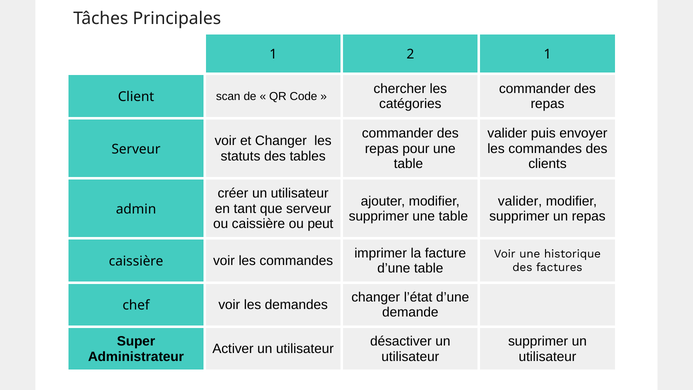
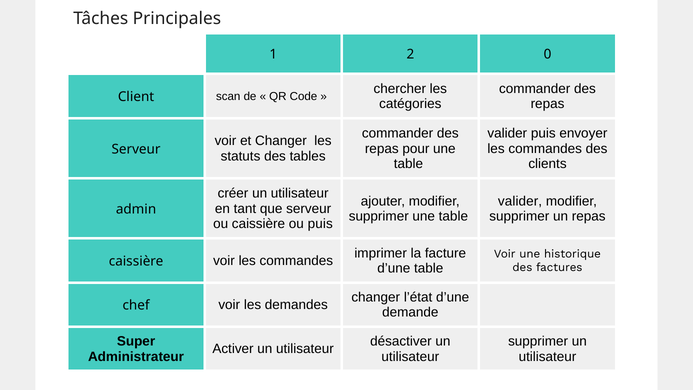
2 1: 1 -> 0 (548, 54)
ou peut: peut -> puis (320, 224)
